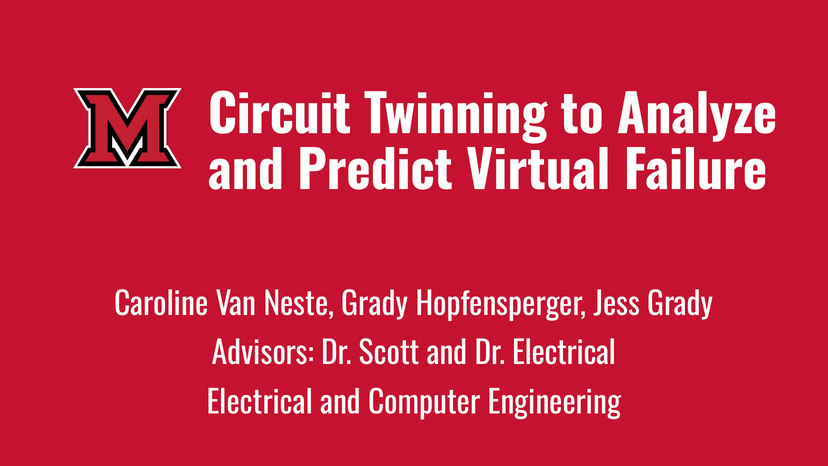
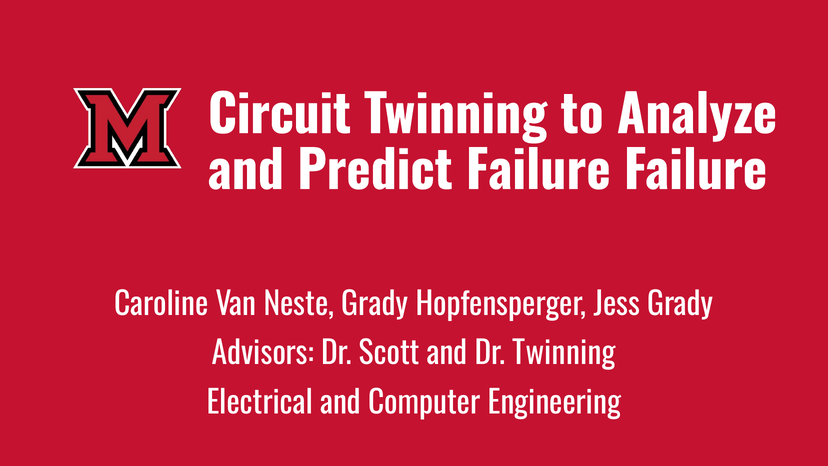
Predict Virtual: Virtual -> Failure (538, 172)
Dr Electrical: Electrical -> Twinning (564, 354)
